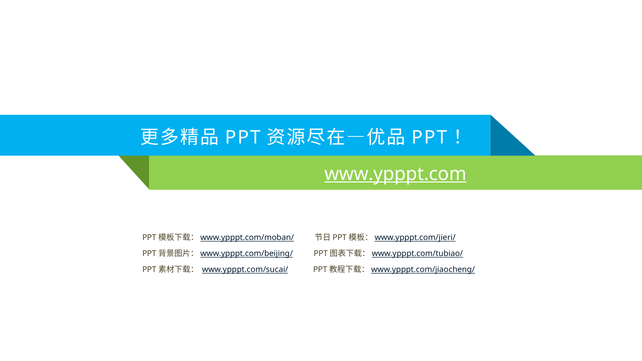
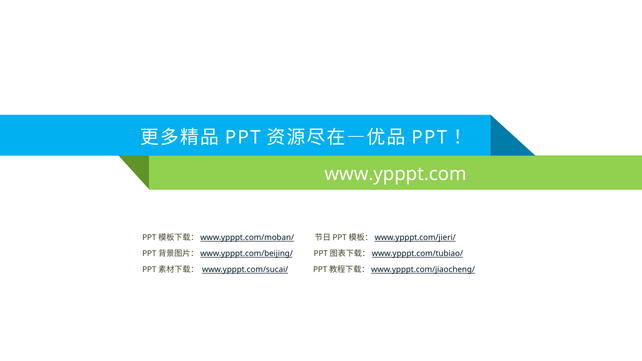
www.ypppt.com underline: present -> none (395, 174)
